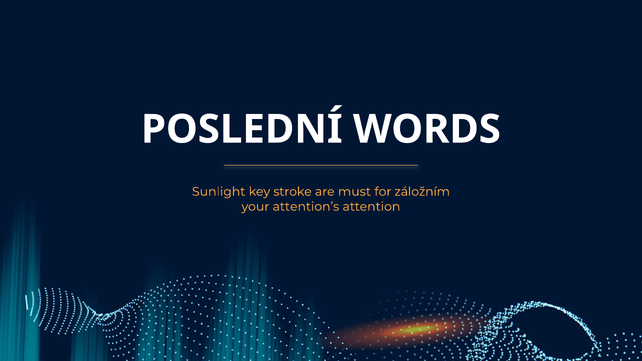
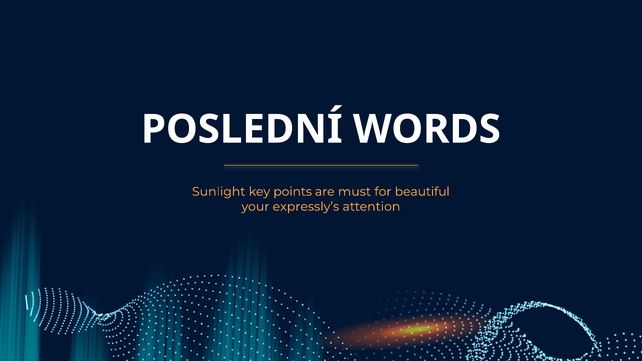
stroke: stroke -> points (293, 192)
záložním: záložním -> beautiful (422, 192)
attention’s: attention’s -> expressly’s (306, 207)
